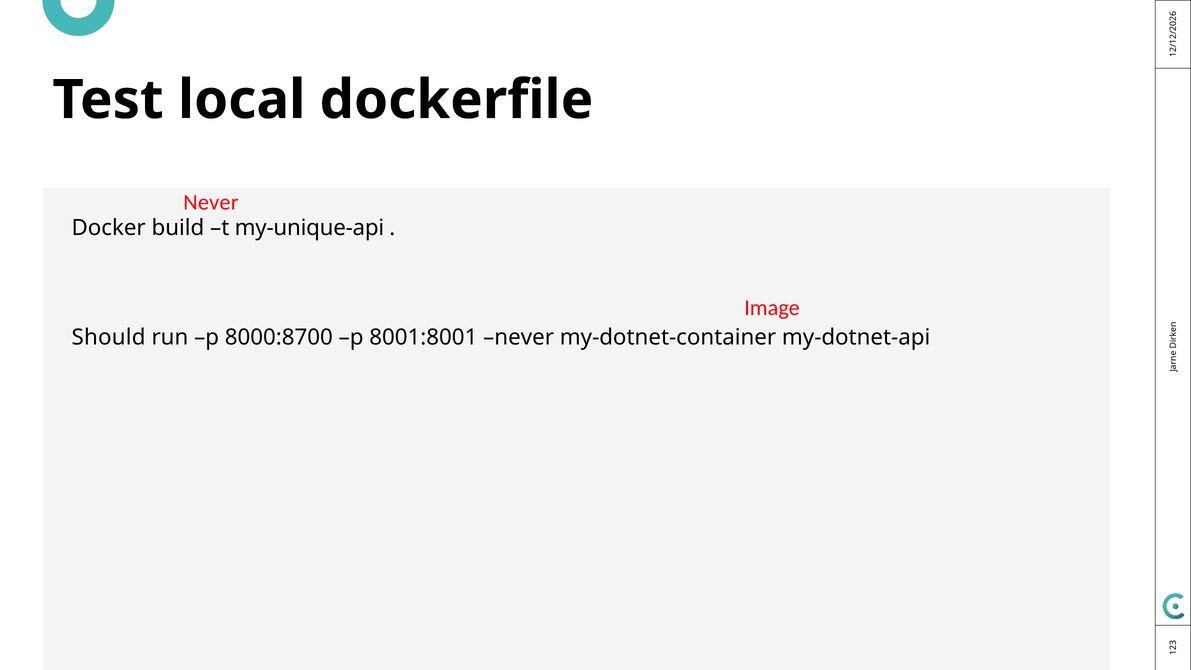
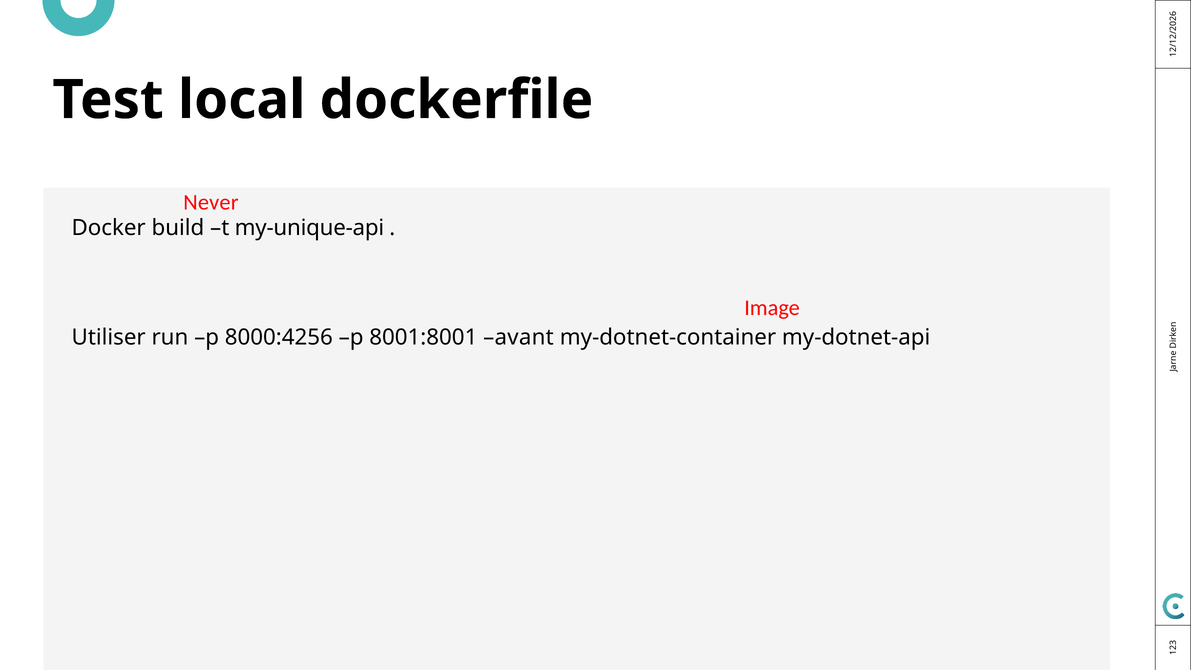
Should: Should -> Utiliser (109, 337)
8000:8700: 8000:8700 -> 8000:4256 (279, 337)
8001:8001 never: never -> avant (518, 337)
